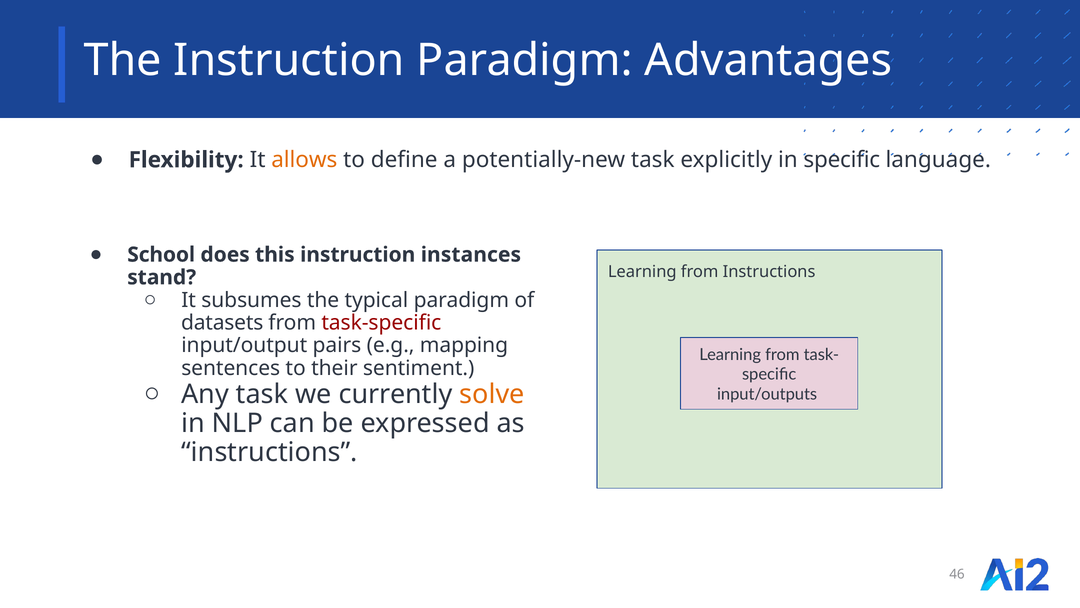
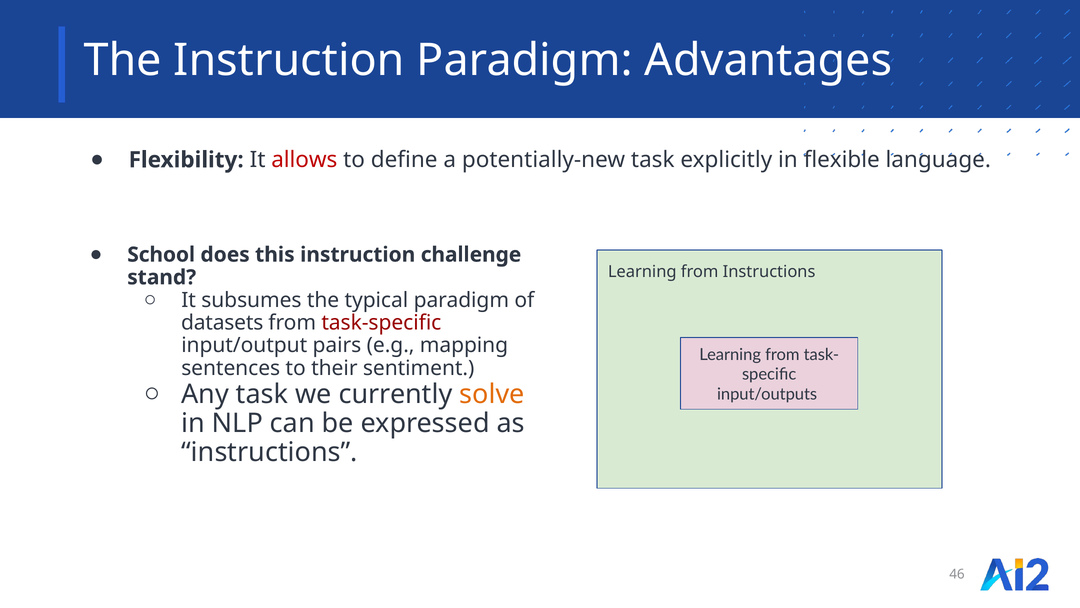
allows colour: orange -> red (304, 160)
in specific: specific -> flexible (842, 160)
instances: instances -> challenge (471, 255)
